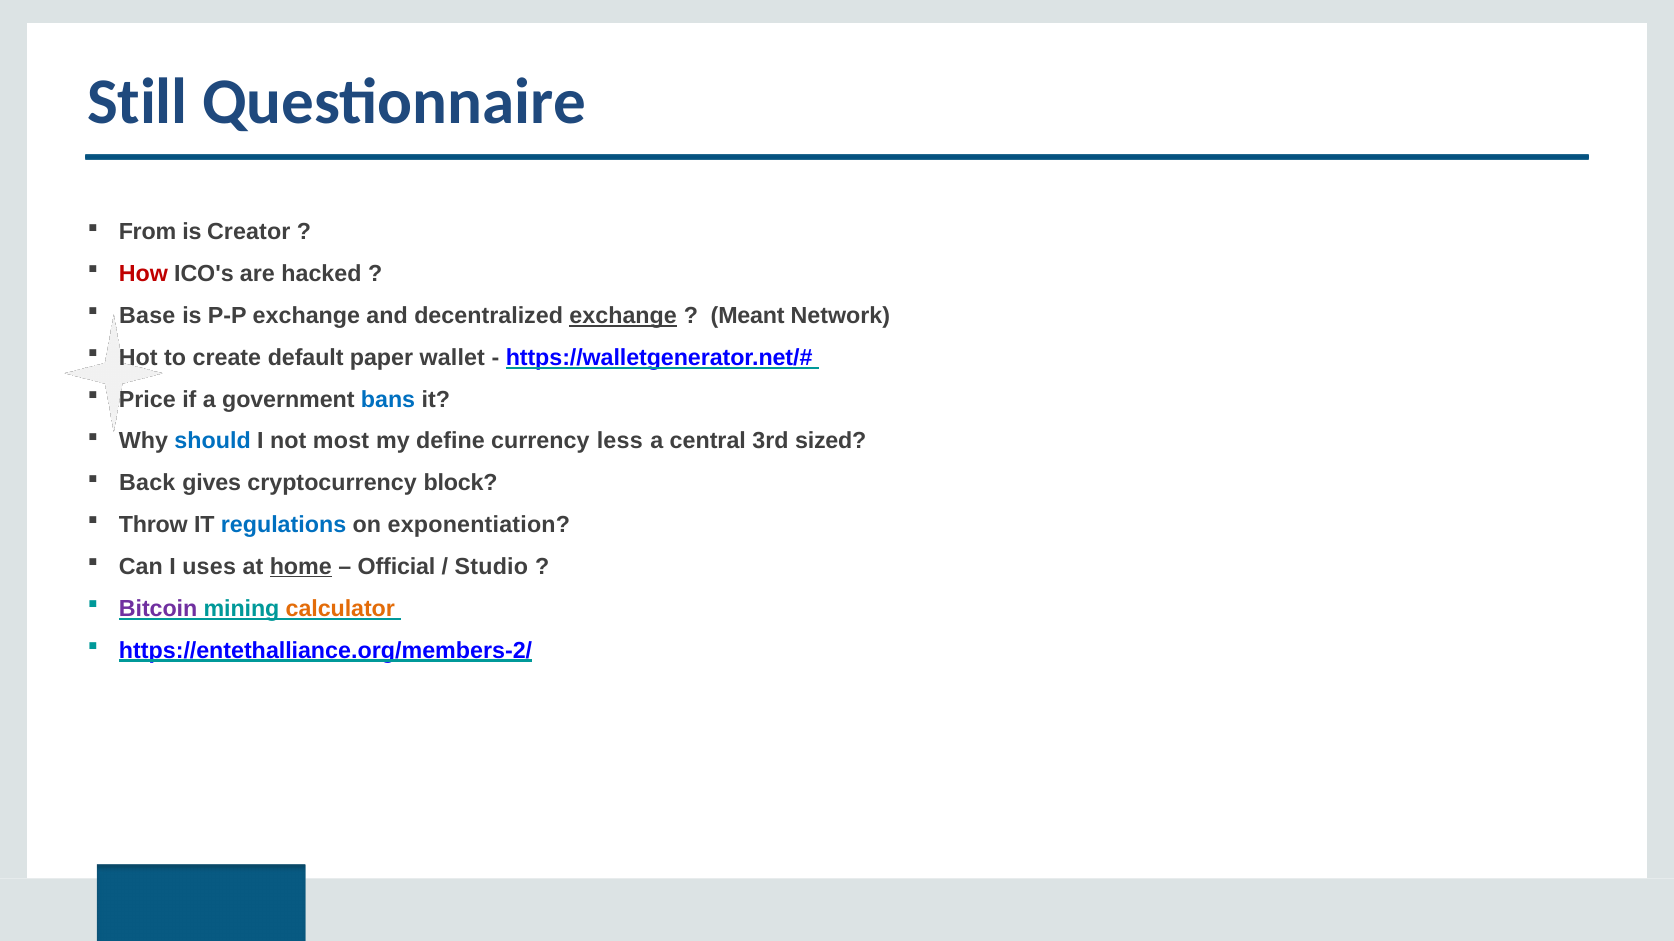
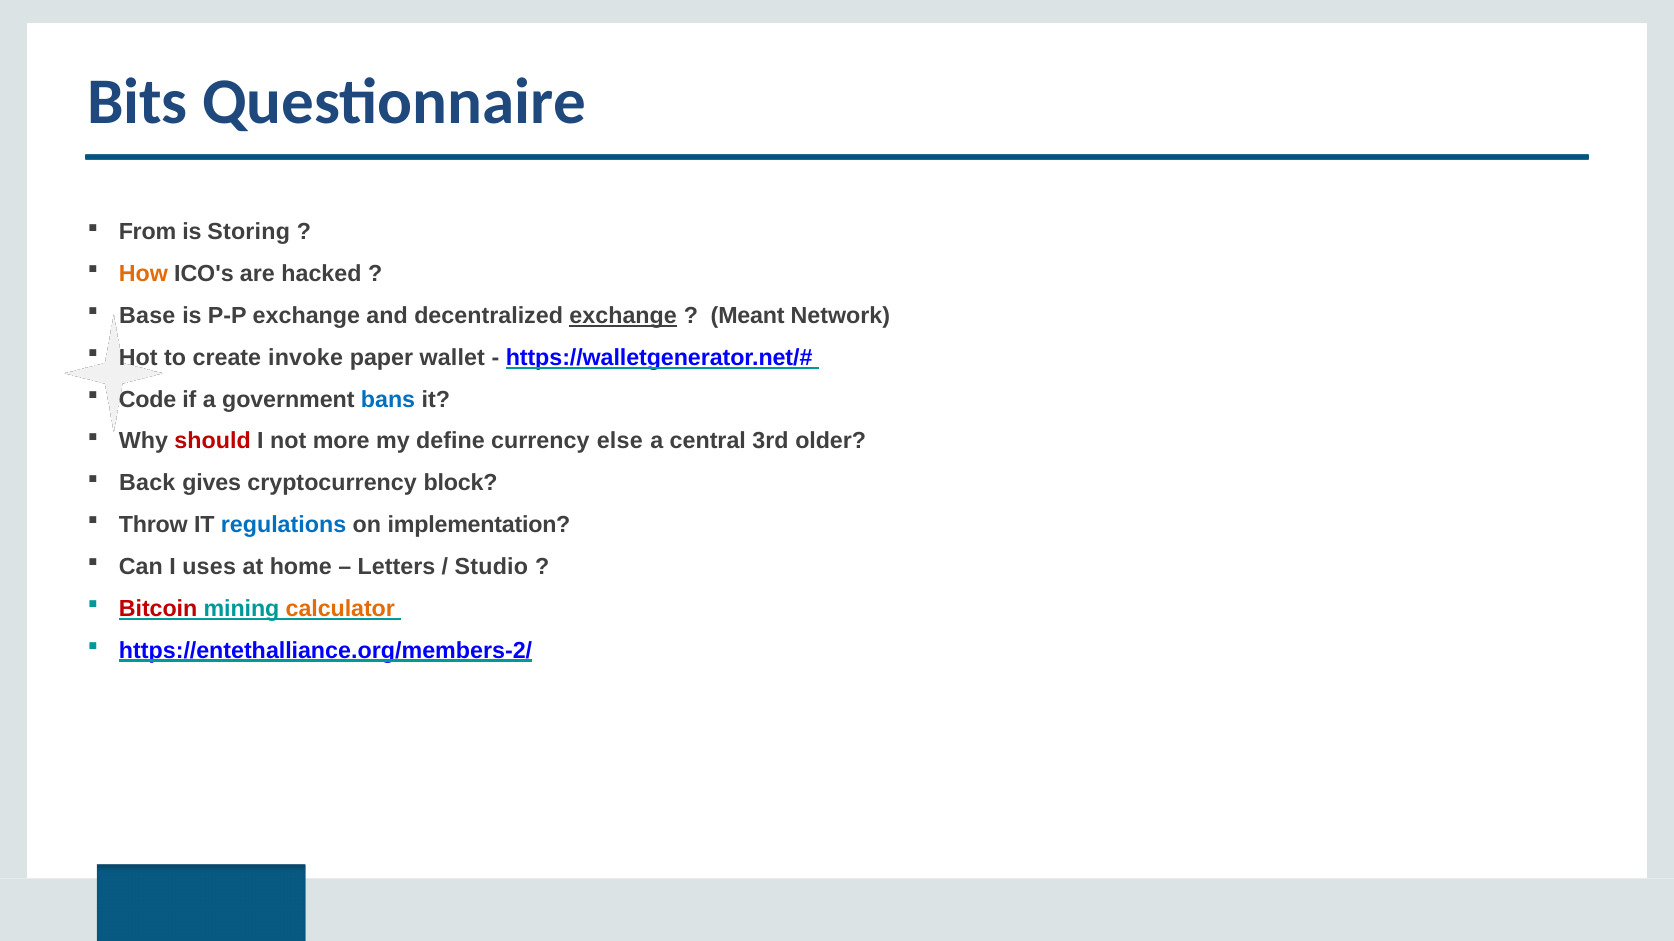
Still: Still -> Bits (138, 102)
Creator: Creator -> Storing (249, 232)
How colour: red -> orange (143, 274)
default: default -> invoke (306, 358)
Price: Price -> Code (147, 400)
should colour: blue -> red (213, 442)
most: most -> more (341, 442)
less: less -> else (620, 442)
sized: sized -> older (831, 442)
exponentiation: exponentiation -> implementation (479, 525)
home underline: present -> none (301, 567)
Official: Official -> Letters (396, 567)
Bitcoin colour: purple -> red (158, 609)
